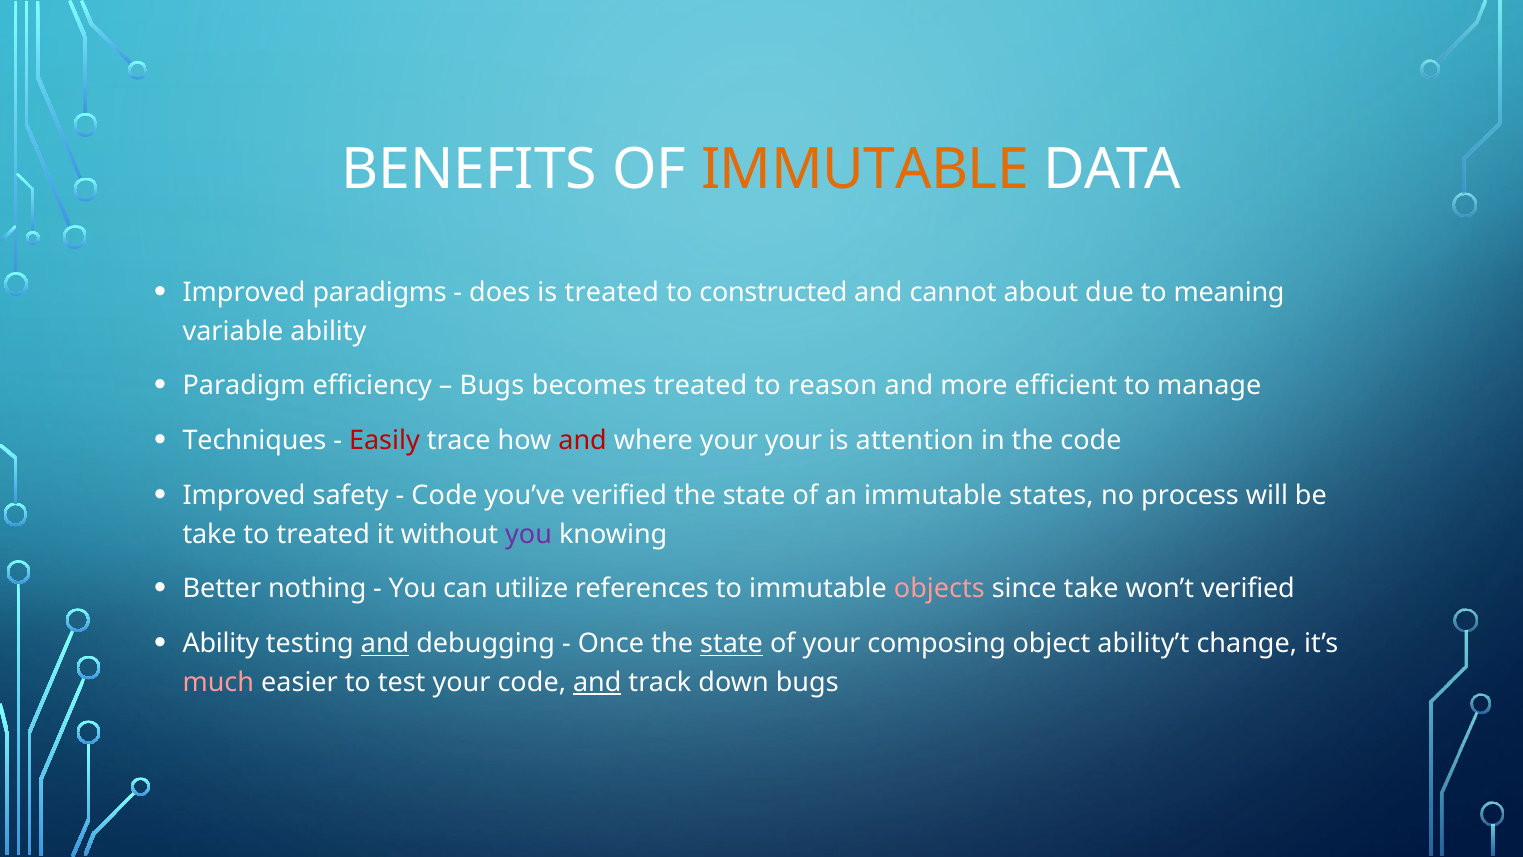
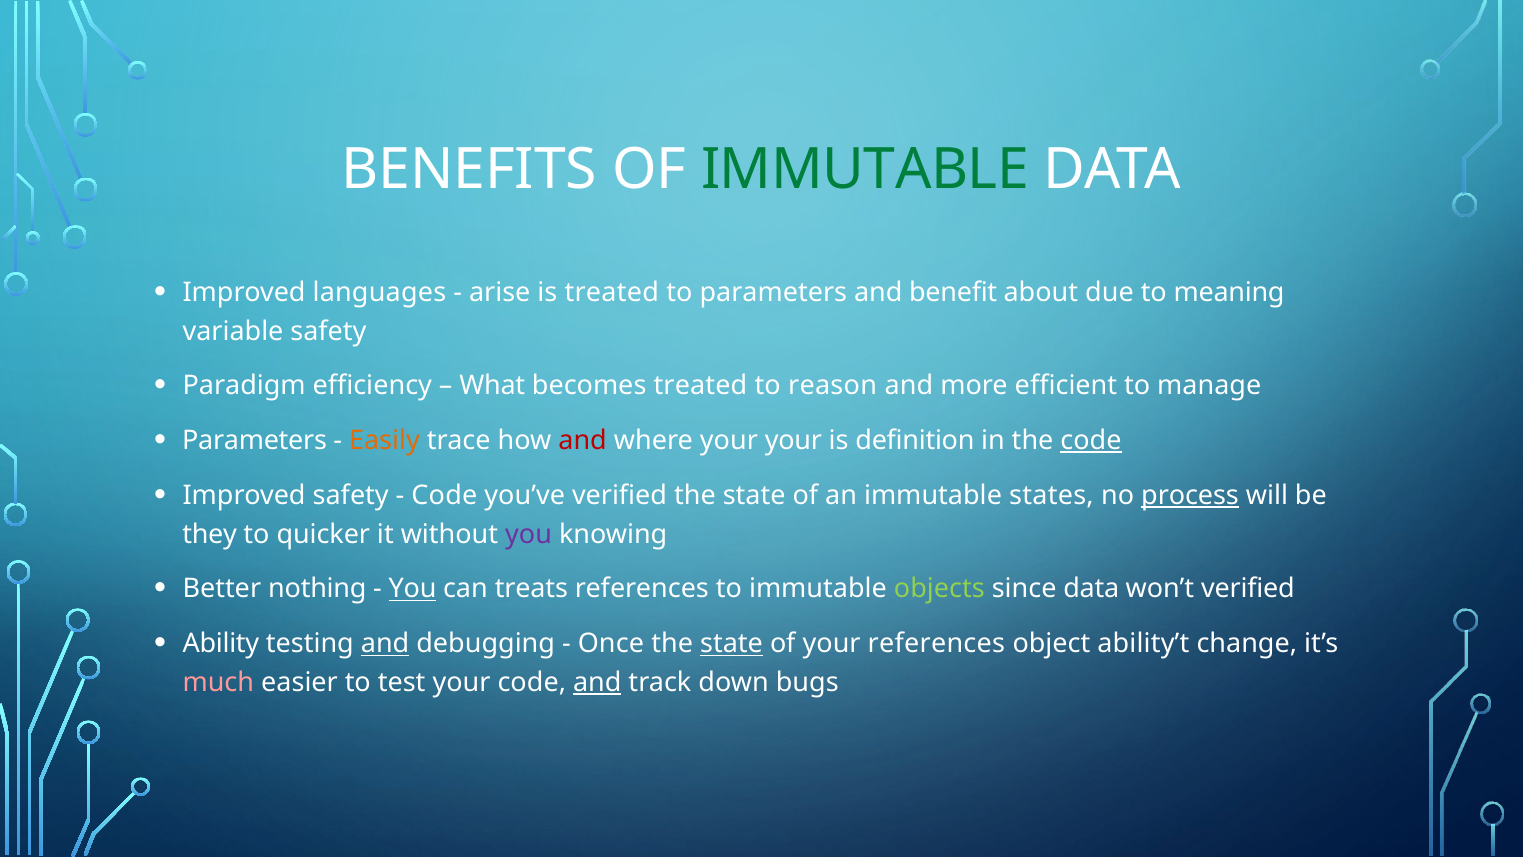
IMMUTABLE colour: orange -> green (865, 169)
paradigms: paradigms -> languages (379, 292)
does: does -> arise (500, 292)
to constructed: constructed -> parameters (773, 292)
cannot: cannot -> benefit (953, 292)
variable ability: ability -> safety (328, 331)
Bugs: Bugs -> What (492, 386)
Techniques: Techniques -> Parameters (255, 441)
Easily colour: red -> orange (384, 441)
attention: attention -> definition (915, 441)
code underline: none -> present (1091, 441)
process underline: none -> present (1190, 495)
take: take -> they (210, 534)
to treated: treated -> quicker (323, 534)
You underline: none -> present (413, 589)
utilize: utilize -> treats (531, 589)
objects colour: pink -> light green (939, 589)
since take: take -> data (1091, 589)
your composing: composing -> references (936, 644)
